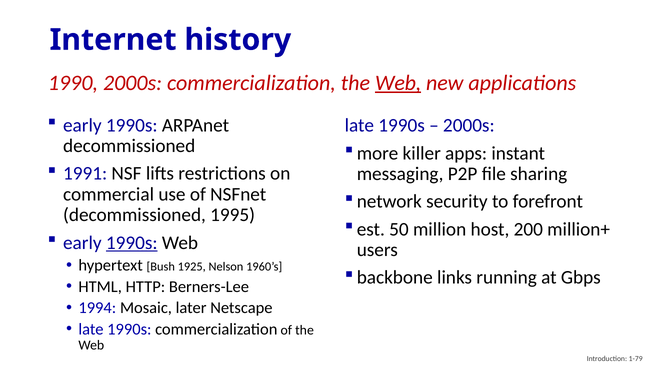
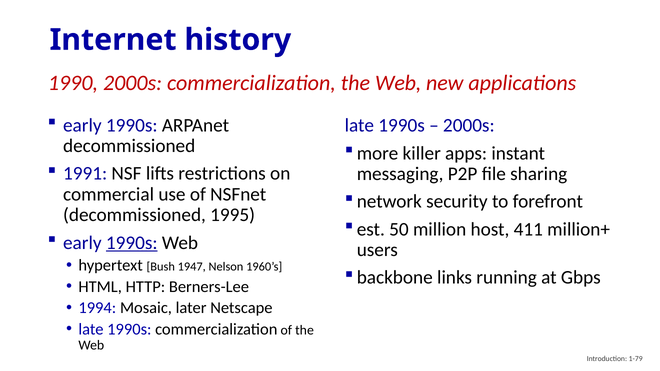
Web underline: present -> none (398, 83)
200: 200 -> 411 (528, 229)
1925: 1925 -> 1947 (192, 267)
